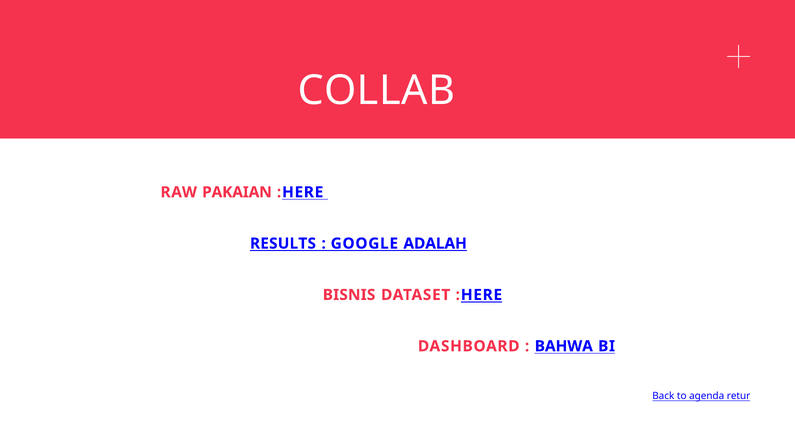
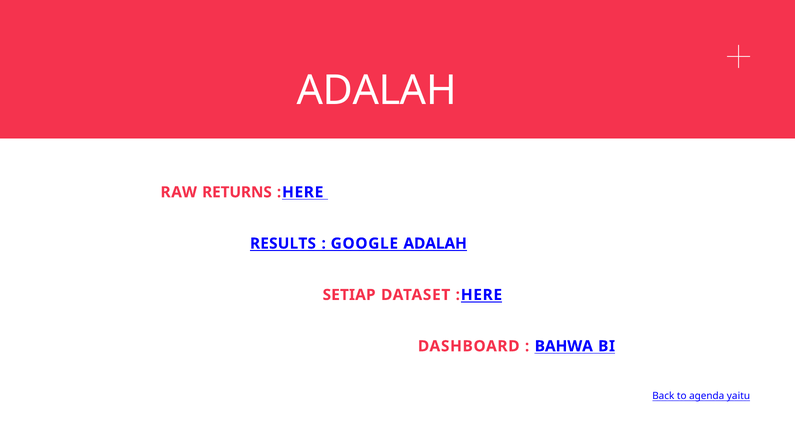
COLLAB: COLLAB -> ADALAH (377, 91)
PAKAIAN: PAKAIAN -> RETURNS (237, 192)
BISNIS: BISNIS -> SETIAP (349, 295)
retur: retur -> yaitu (738, 396)
